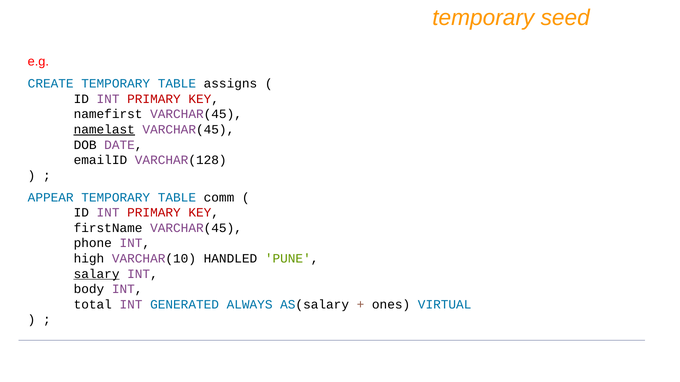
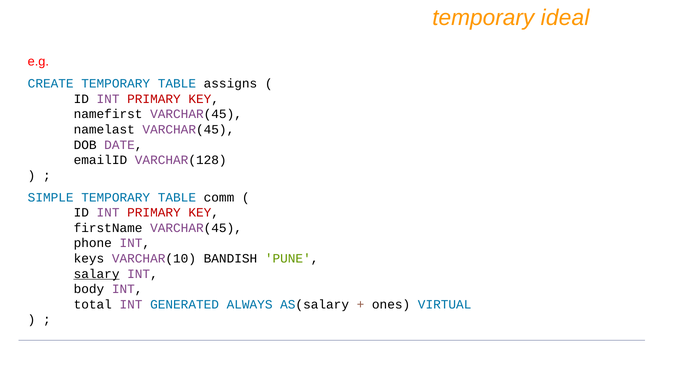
seed: seed -> ideal (565, 18)
namelast underline: present -> none (104, 130)
APPEAR: APPEAR -> SIMPLE (51, 198)
high: high -> keys (89, 259)
HANDLED: HANDLED -> BANDISH (230, 259)
